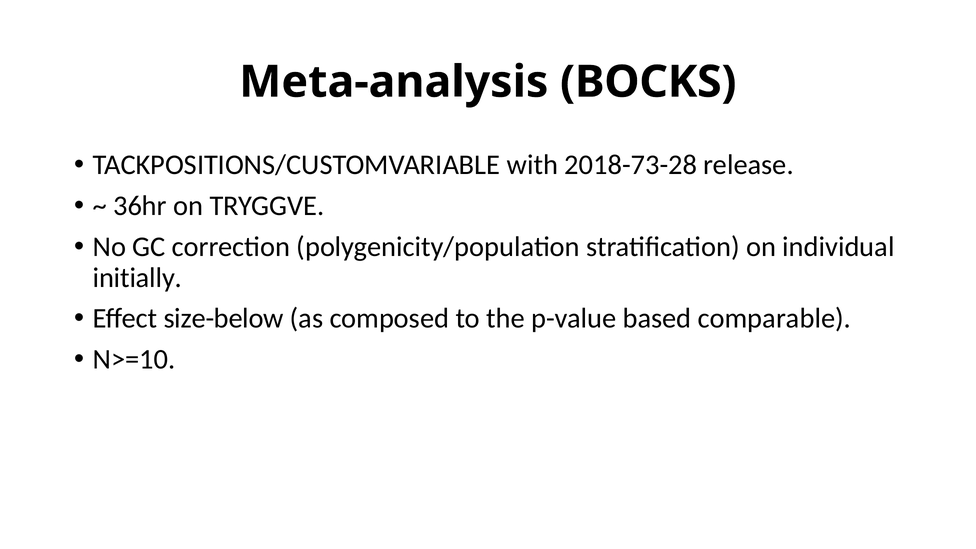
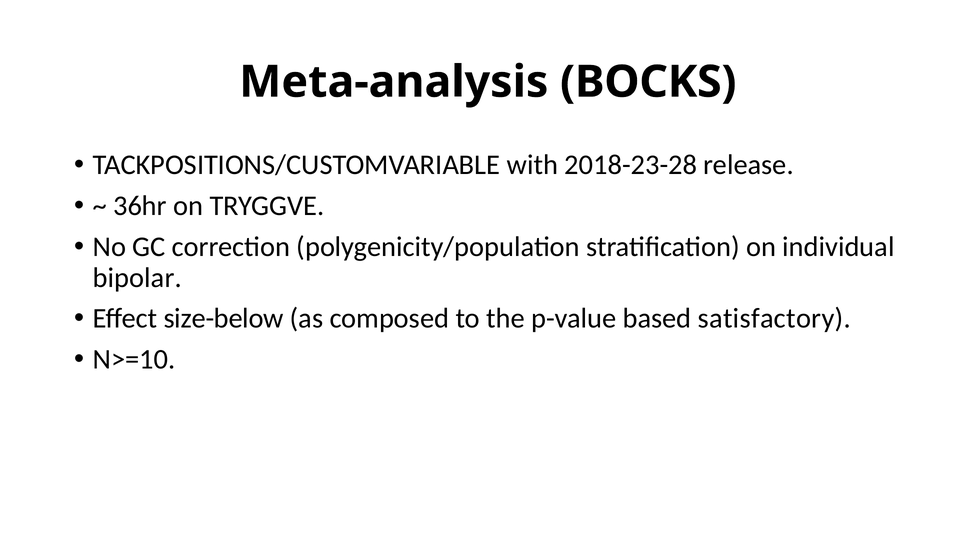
2018-73-28: 2018-73-28 -> 2018-23-28 (631, 165)
initially: initially -> bipolar (137, 278)
comparable: comparable -> satisfactory (774, 319)
